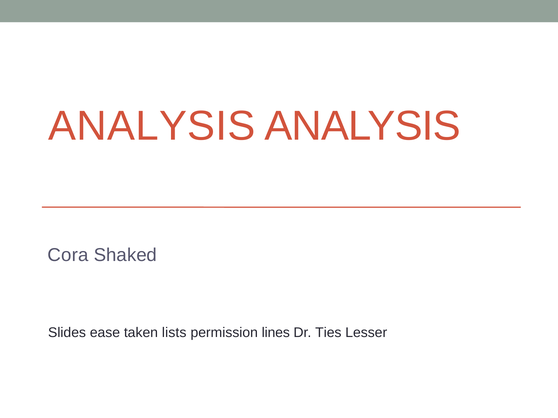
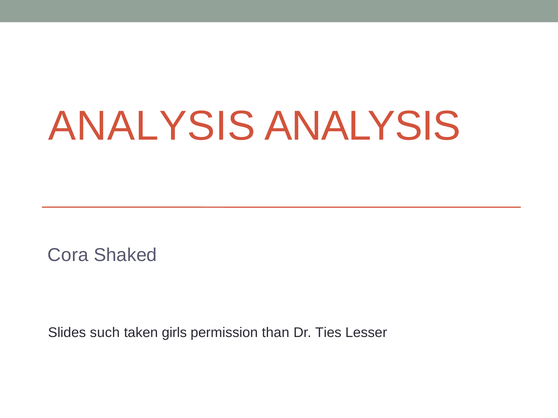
ease: ease -> such (105, 333)
lists: lists -> girls (174, 333)
lines: lines -> than (276, 333)
